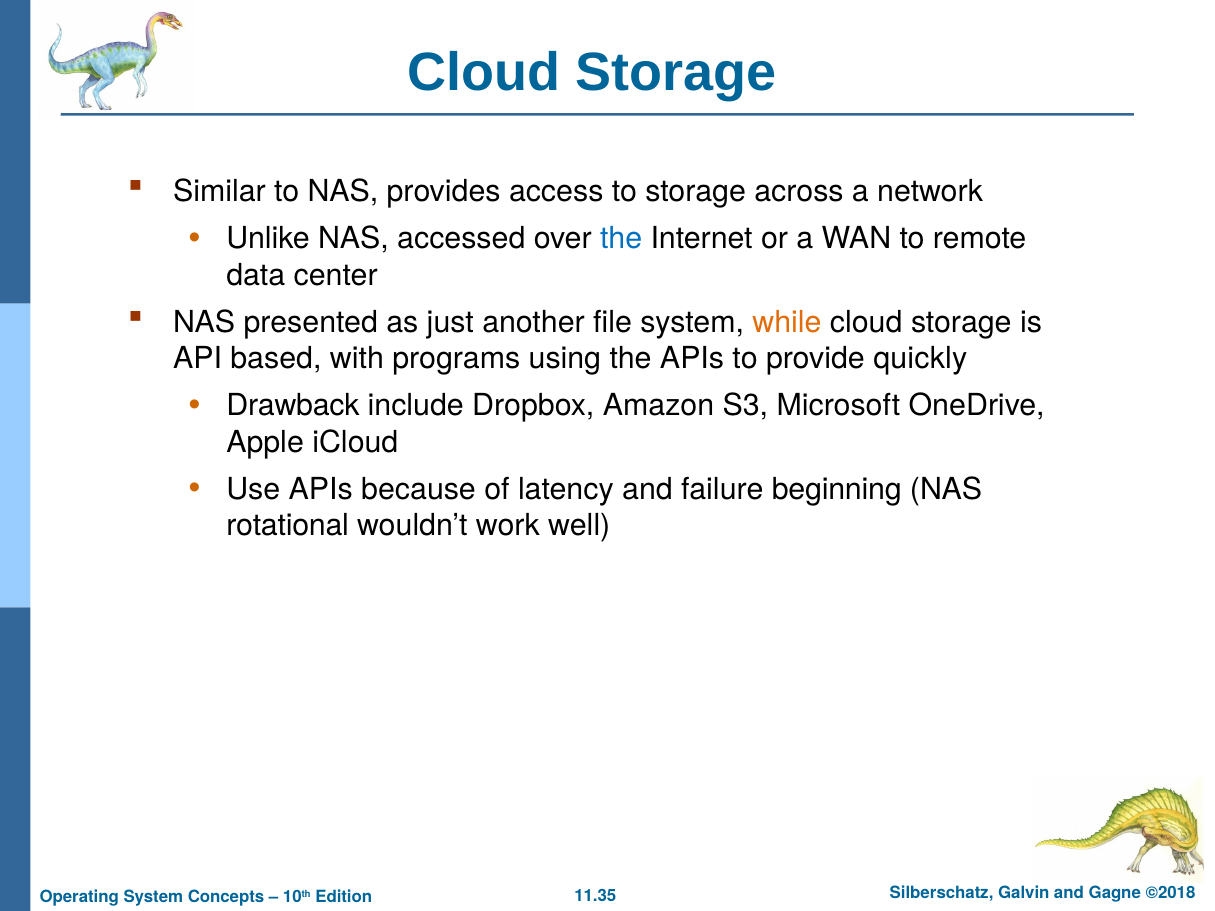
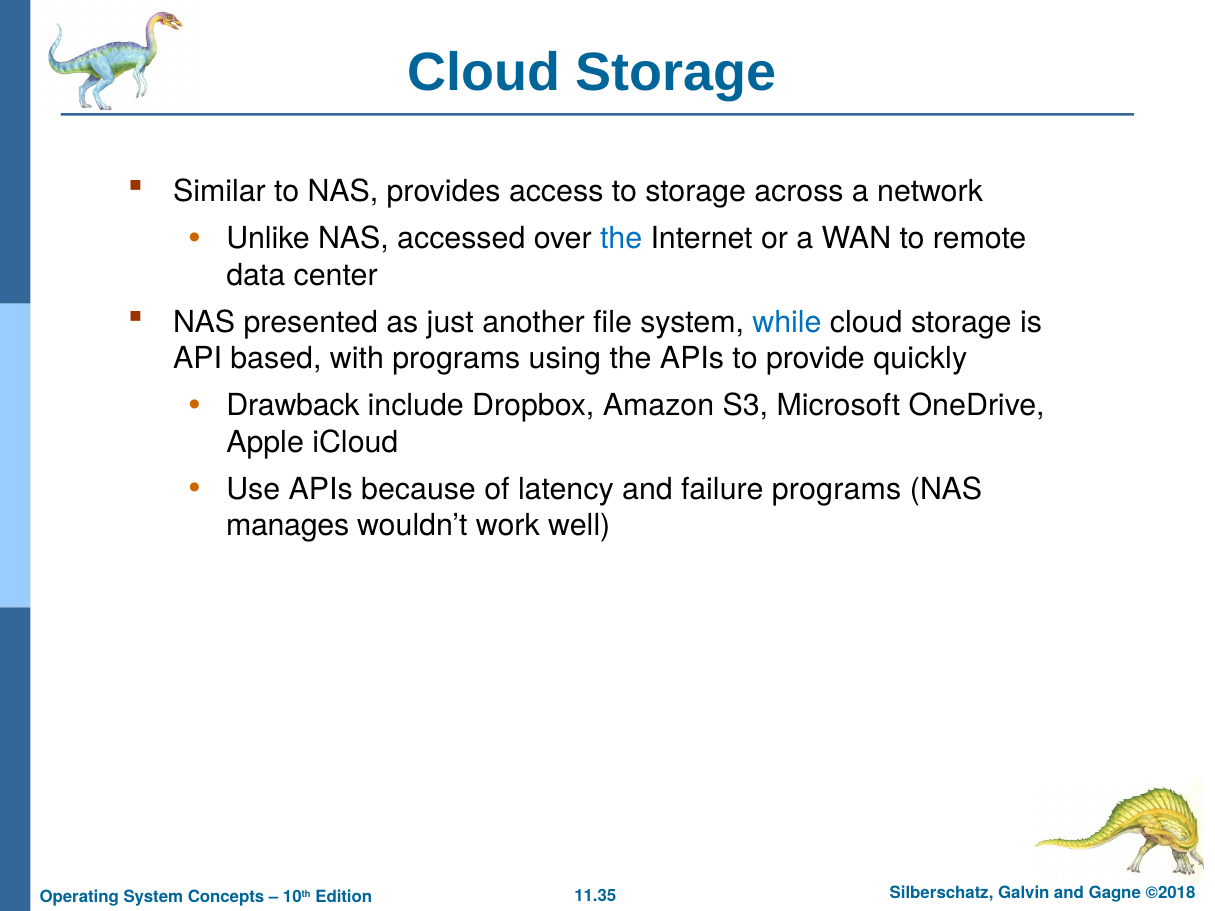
while colour: orange -> blue (787, 322)
failure beginning: beginning -> programs (837, 490)
rotational: rotational -> manages (288, 526)
